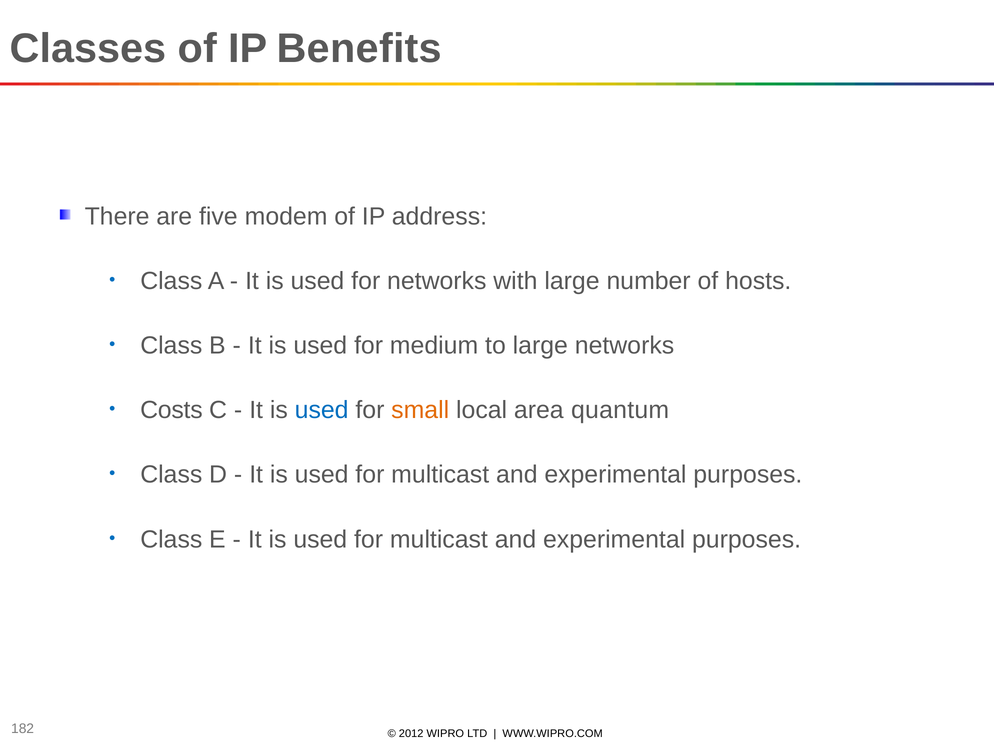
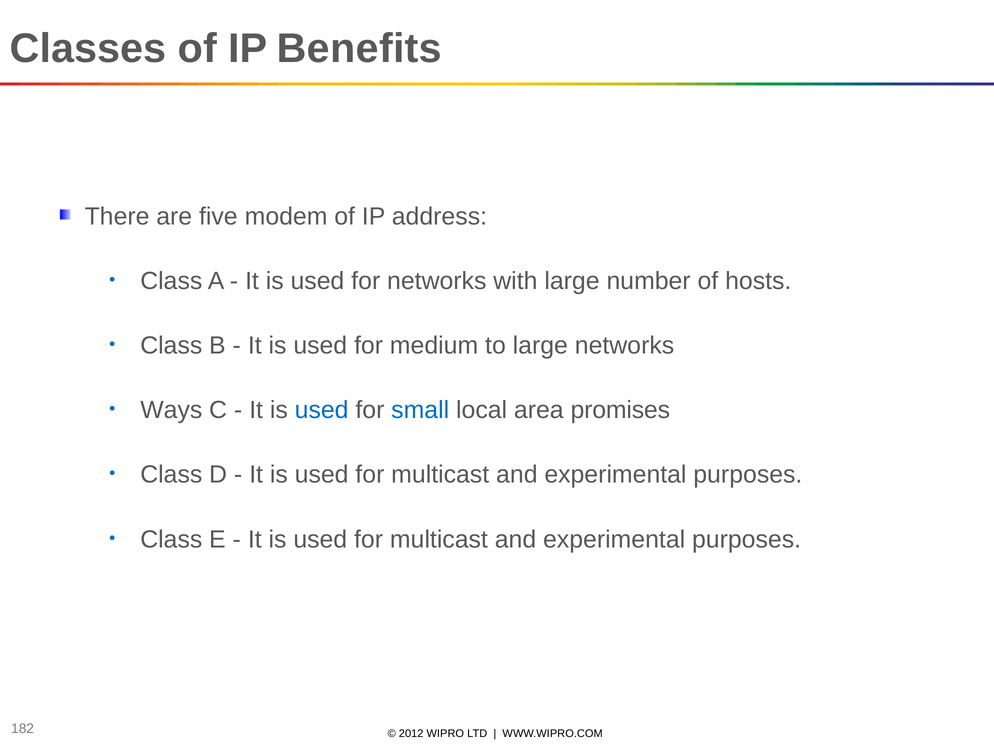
Costs: Costs -> Ways (171, 410)
small colour: orange -> blue (420, 410)
quantum: quantum -> promises (620, 410)
